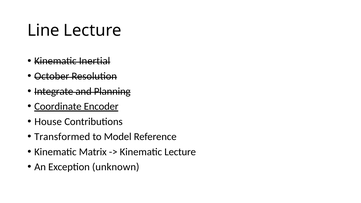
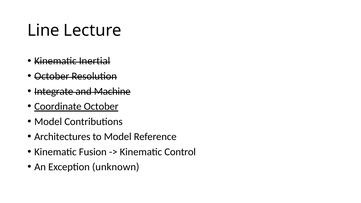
Planning: Planning -> Machine (112, 91)
Coordinate Encoder: Encoder -> October (101, 106)
House: House -> Model (48, 122)
Transformed: Transformed -> Architectures (62, 137)
Matrix: Matrix -> Fusion (93, 152)
Kinematic Lecture: Lecture -> Control (180, 152)
